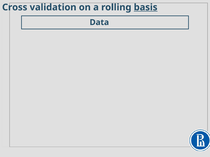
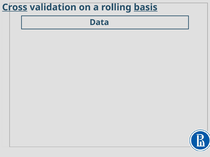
Cross underline: none -> present (15, 7)
